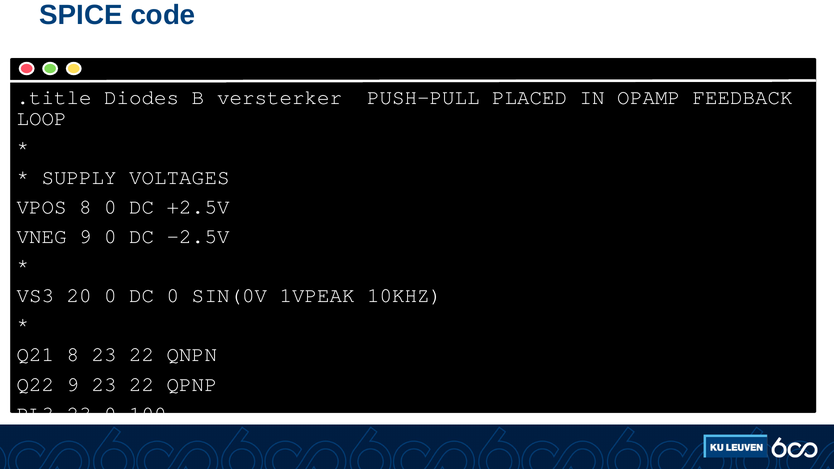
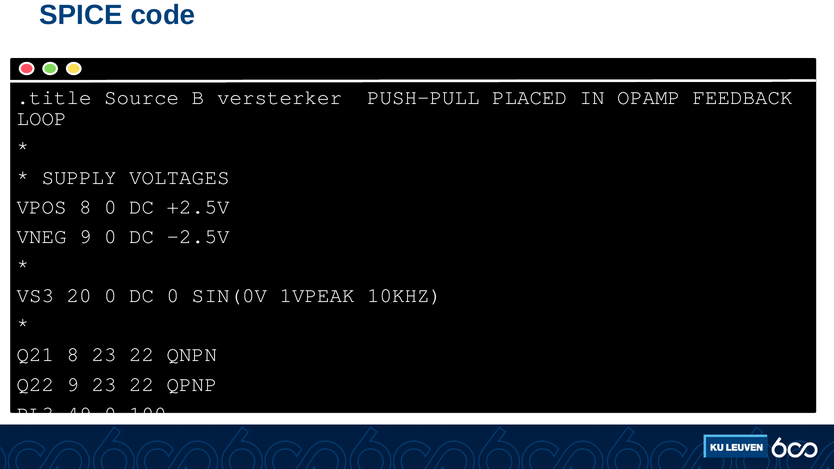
Diodes: Diodes -> Source (142, 97)
RL3 23: 23 -> 49 (79, 414)
